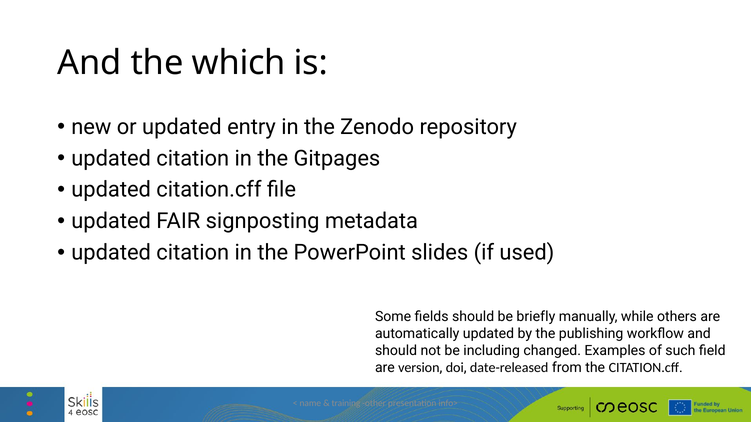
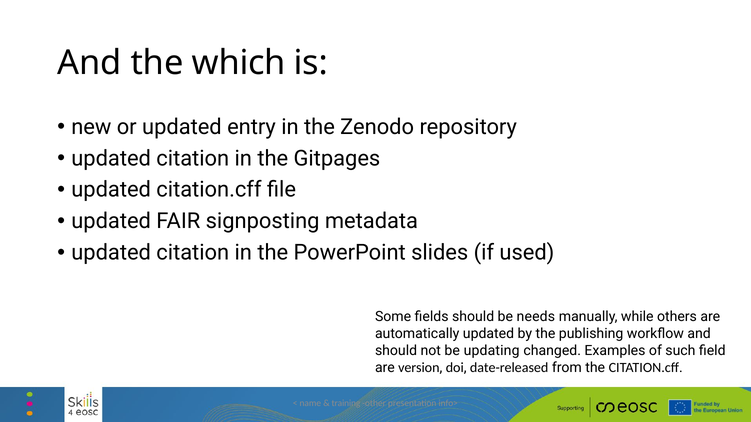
briefly: briefly -> needs (536, 317)
including: including -> updating (492, 351)
